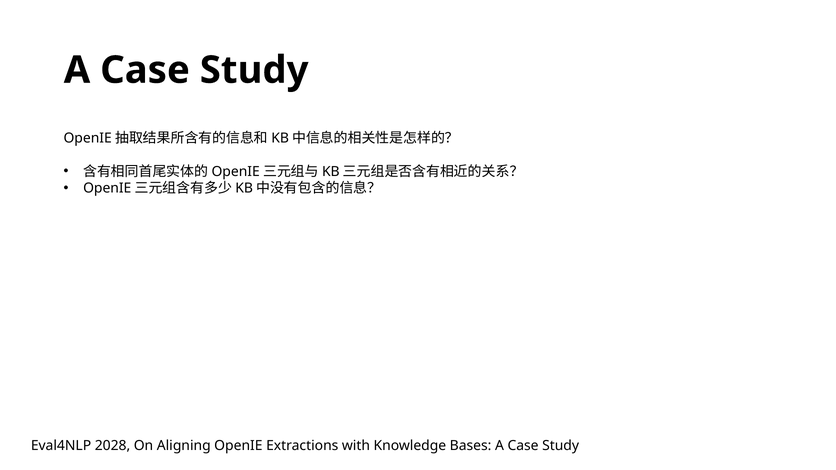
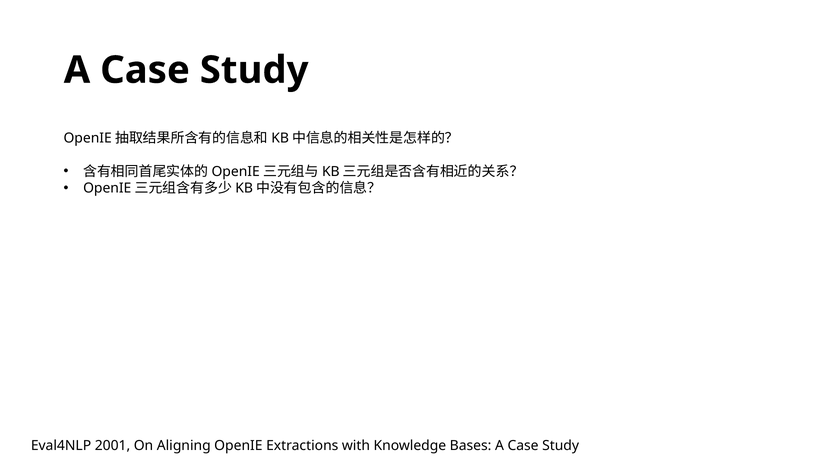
2028: 2028 -> 2001 (112, 446)
